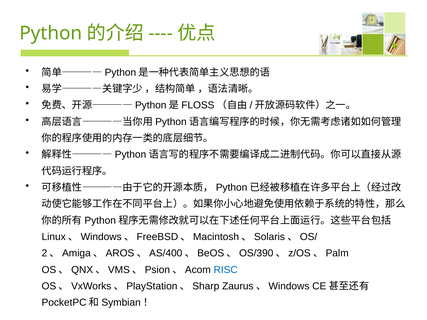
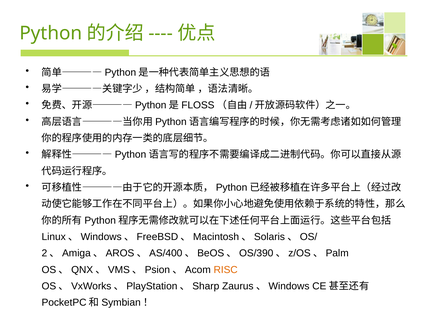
RISC colour: blue -> orange (226, 270)
